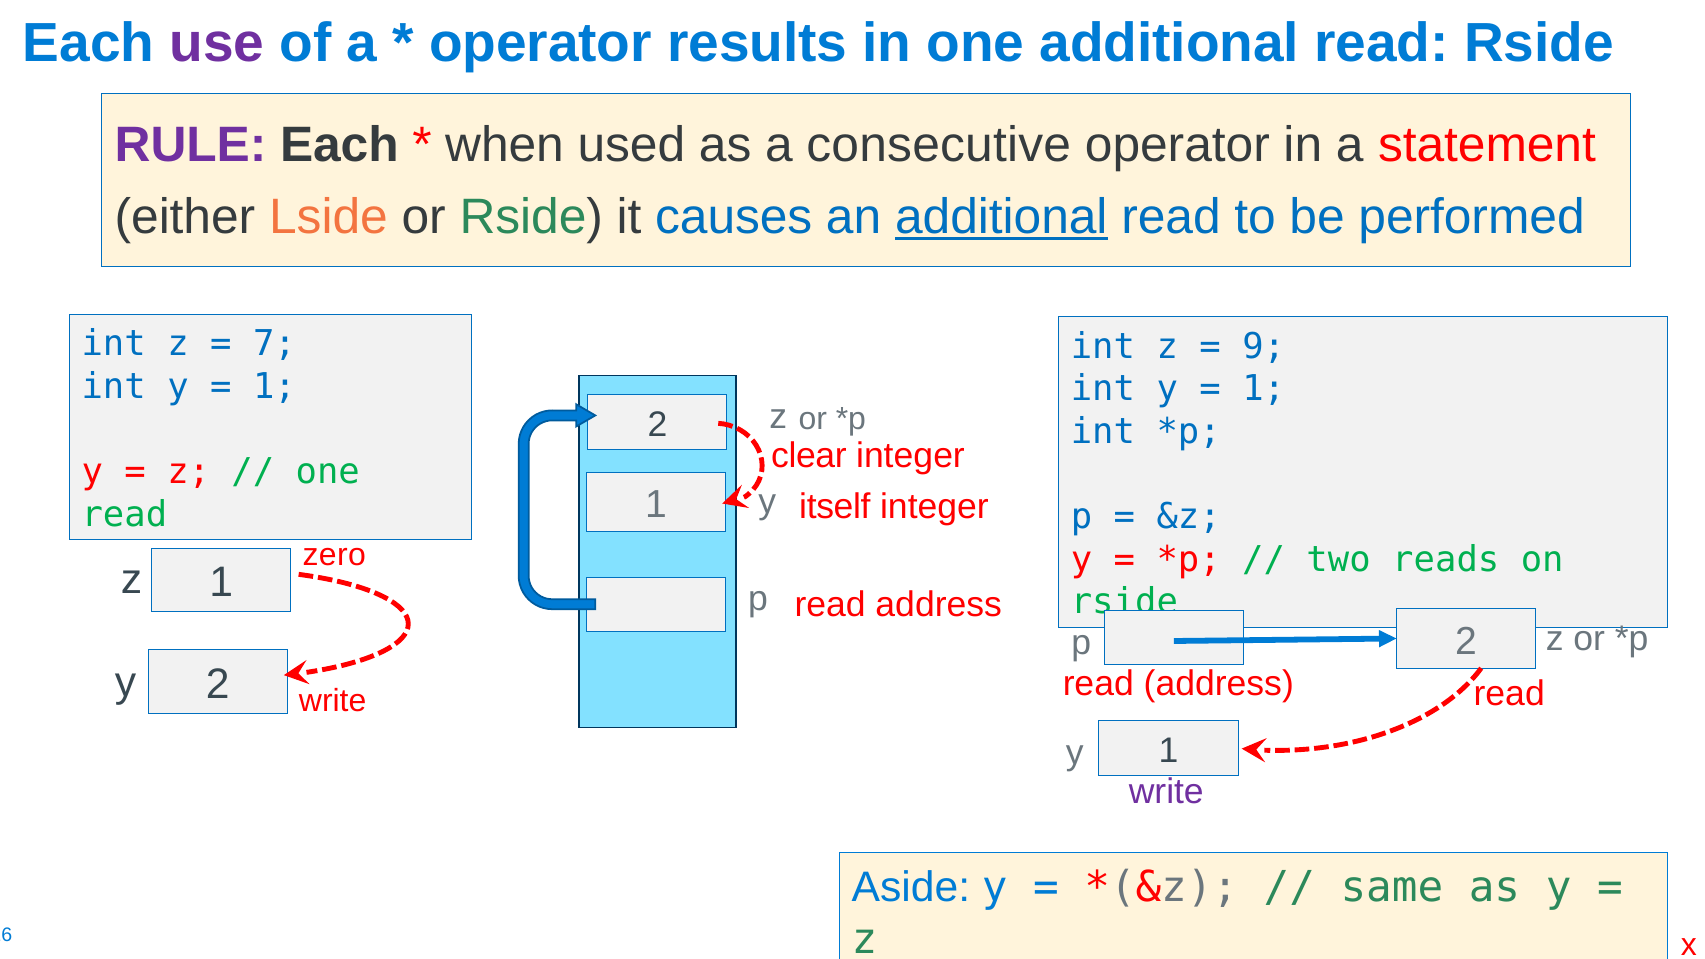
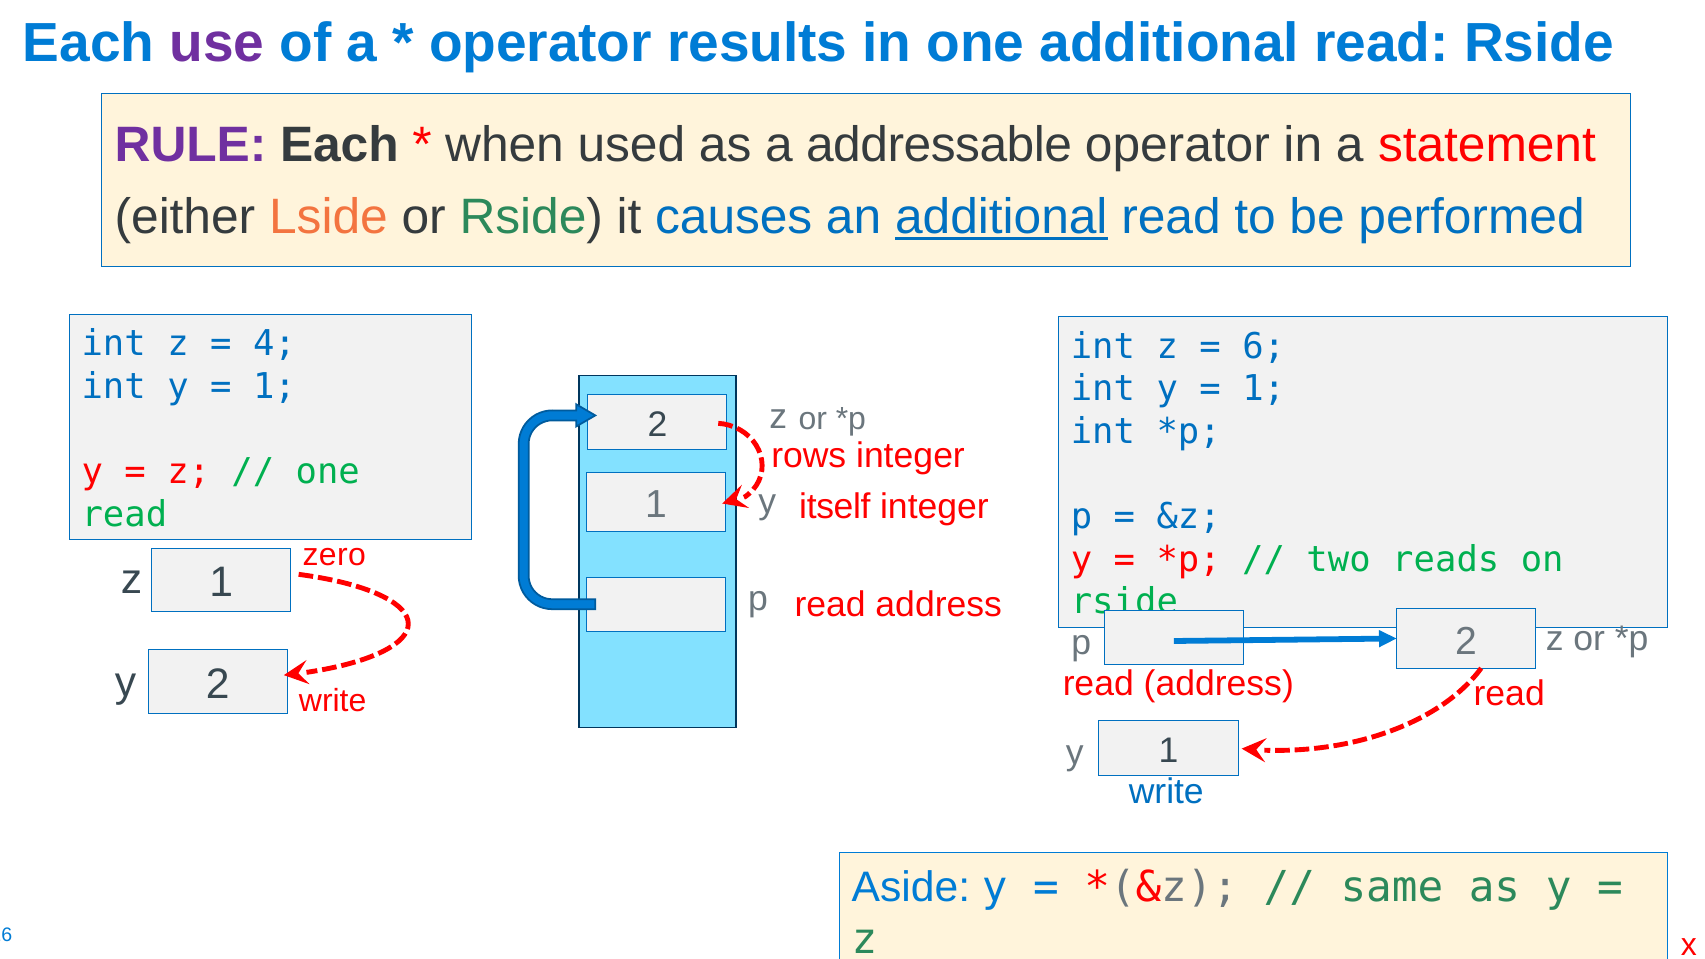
consecutive: consecutive -> addressable (939, 145)
7: 7 -> 4 (274, 344)
9: 9 -> 6 (1264, 346)
clear: clear -> rows (809, 455)
write colour: purple -> blue (1166, 792)
